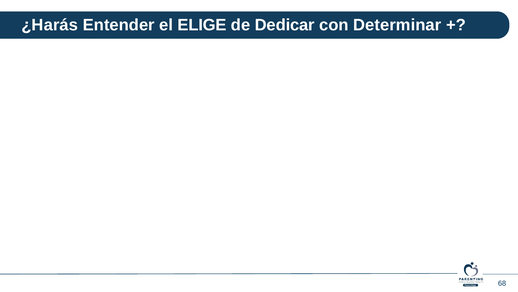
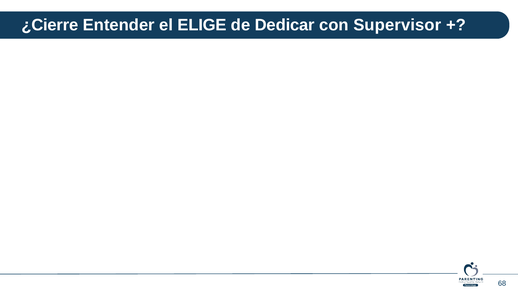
¿Harás: ¿Harás -> ¿Cierre (50, 25)
Determinar: Determinar -> Supervisor (397, 25)
